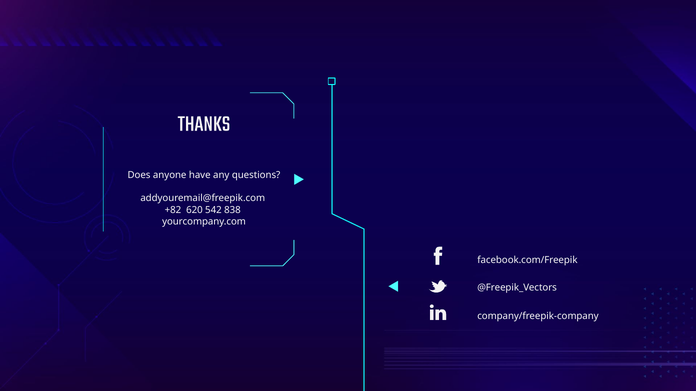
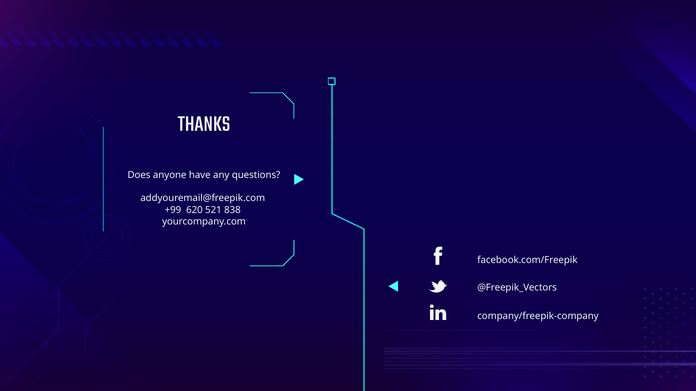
+82: +82 -> +99 (173, 210)
542: 542 -> 521 (213, 210)
